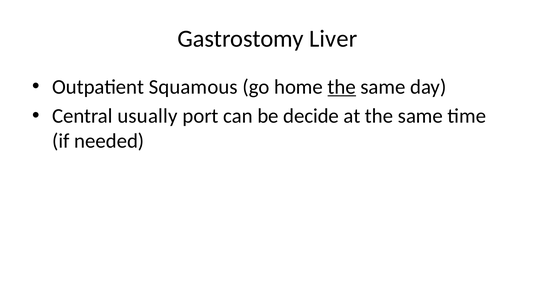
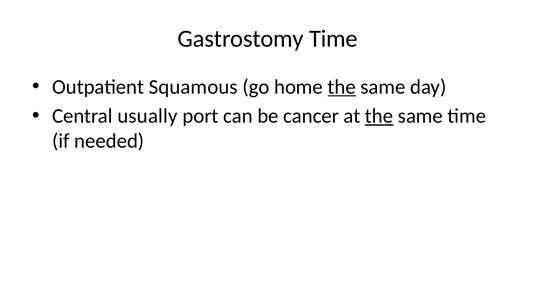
Gastrostomy Liver: Liver -> Time (333, 39)
decide: decide -> cancer (311, 116)
the underline: none -> present (379, 116)
